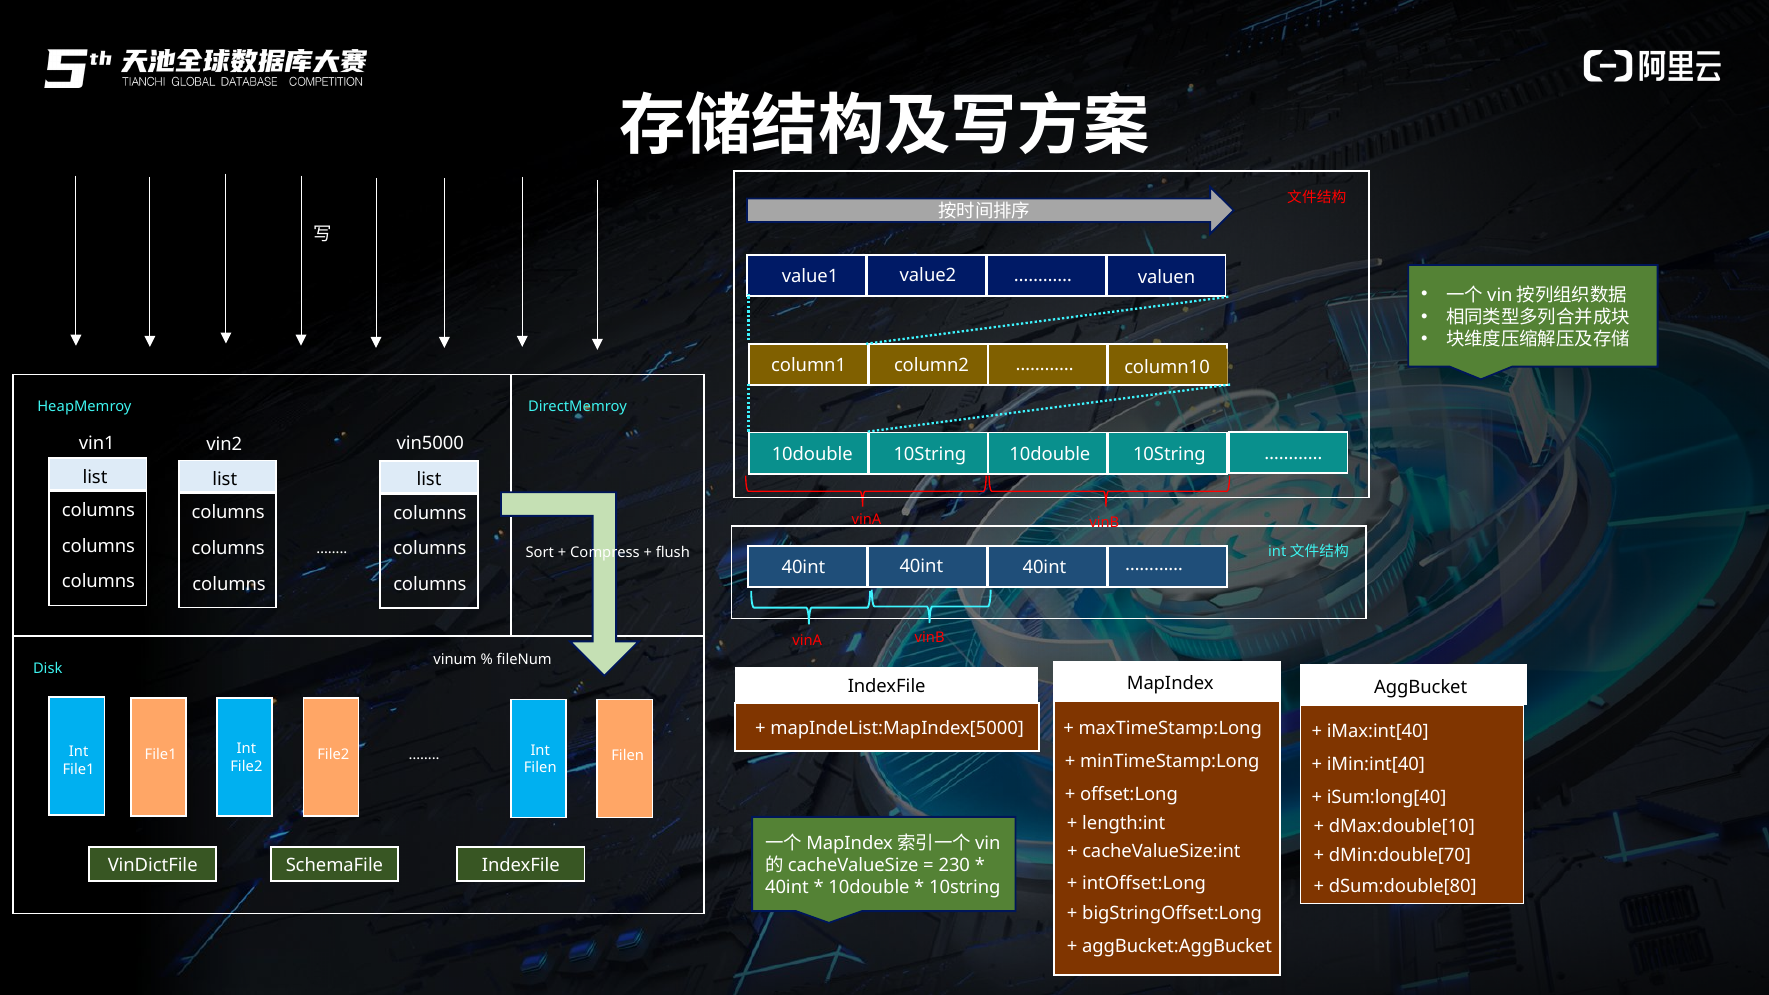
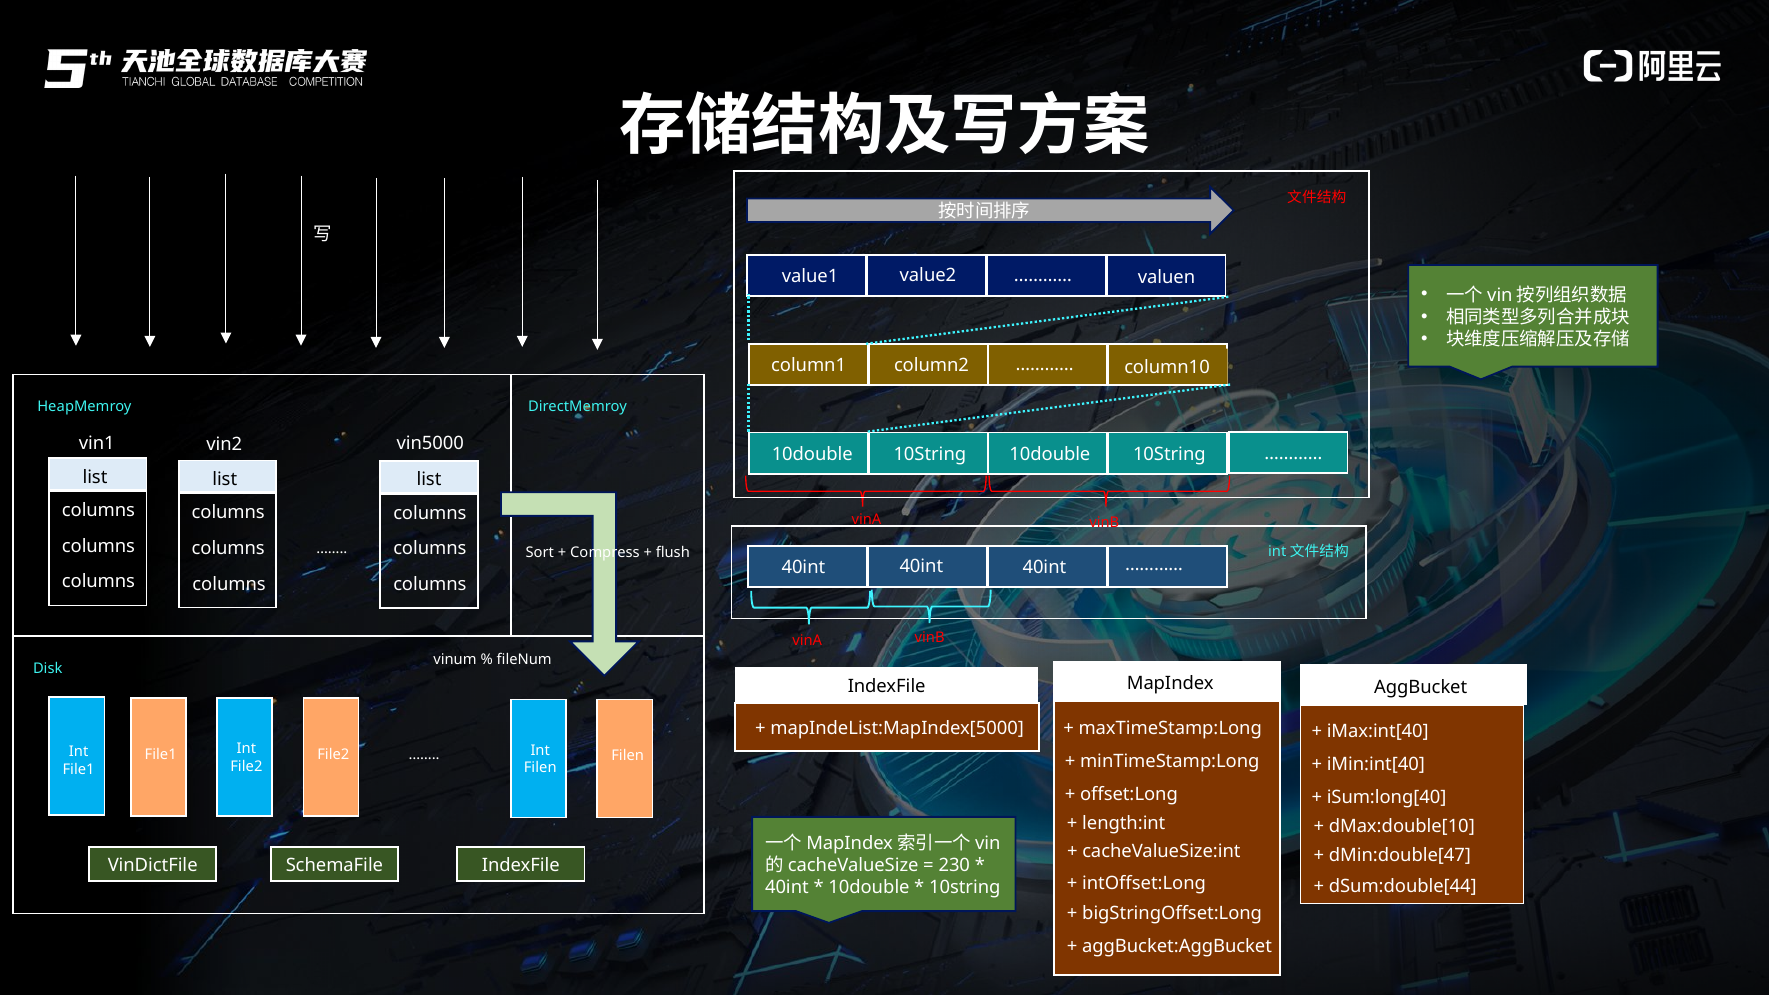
dMin:double[70: dMin:double[70 -> dMin:double[47 (1400, 855)
dSum:double[80: dSum:double[80 -> dSum:double[44 (1403, 887)
